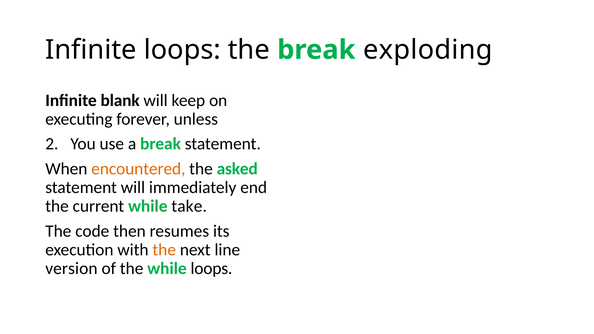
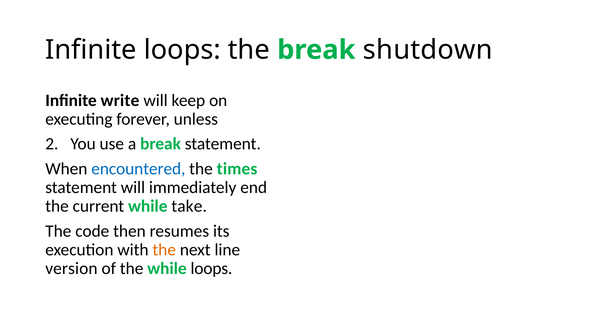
exploding: exploding -> shutdown (428, 50)
blank: blank -> write (120, 100)
encountered colour: orange -> blue (138, 169)
asked: asked -> times (237, 169)
